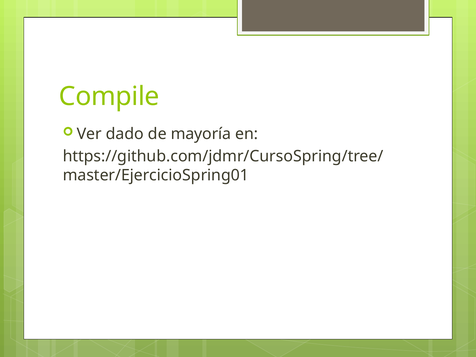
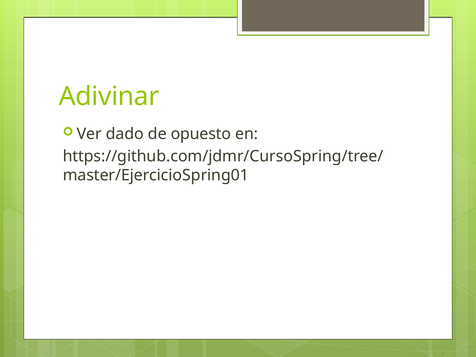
Compile: Compile -> Adivinar (109, 97)
mayoría: mayoría -> opuesto (201, 134)
